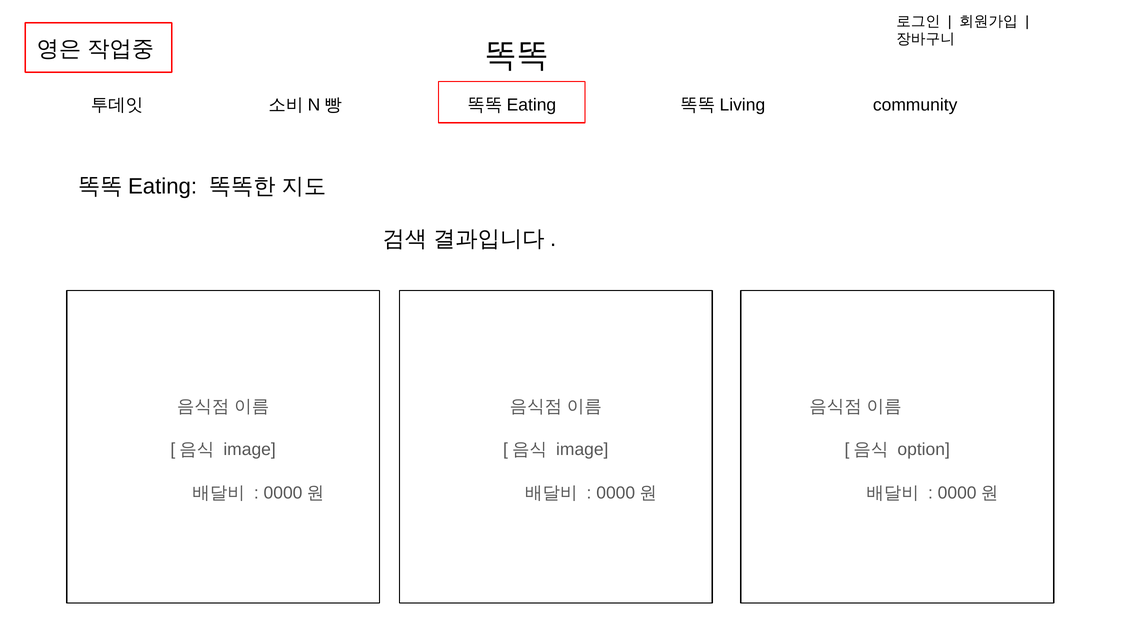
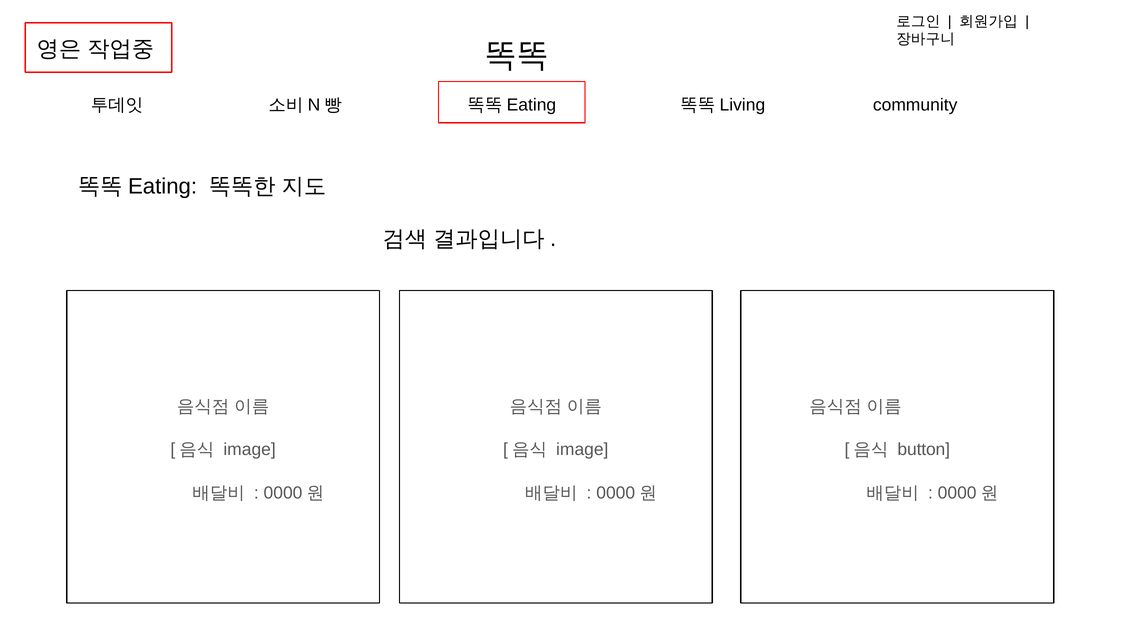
option: option -> button (924, 450)
